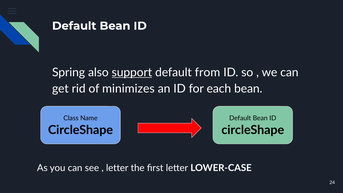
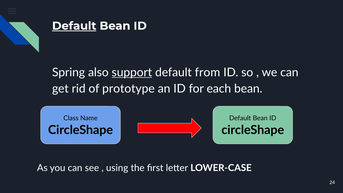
Default underline: none -> present (74, 26)
minimizes: minimizes -> prototype (128, 89)
letter: letter -> using (117, 168)
